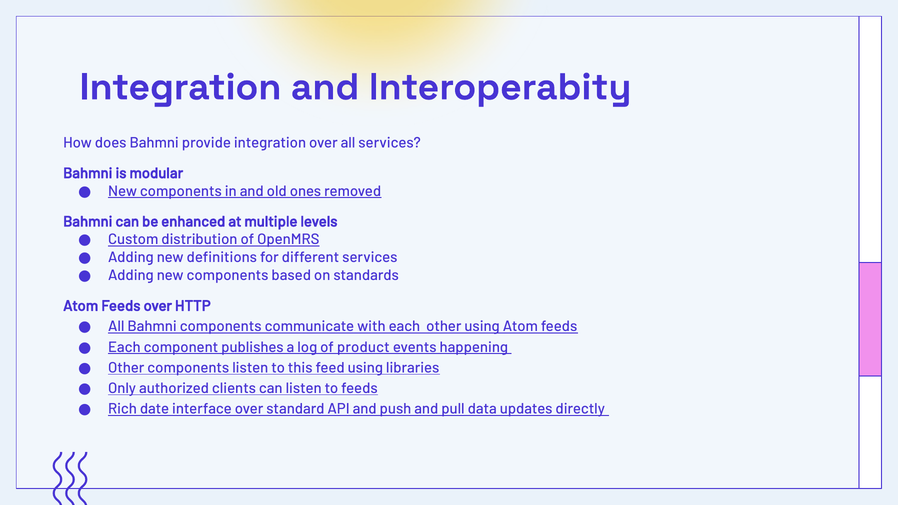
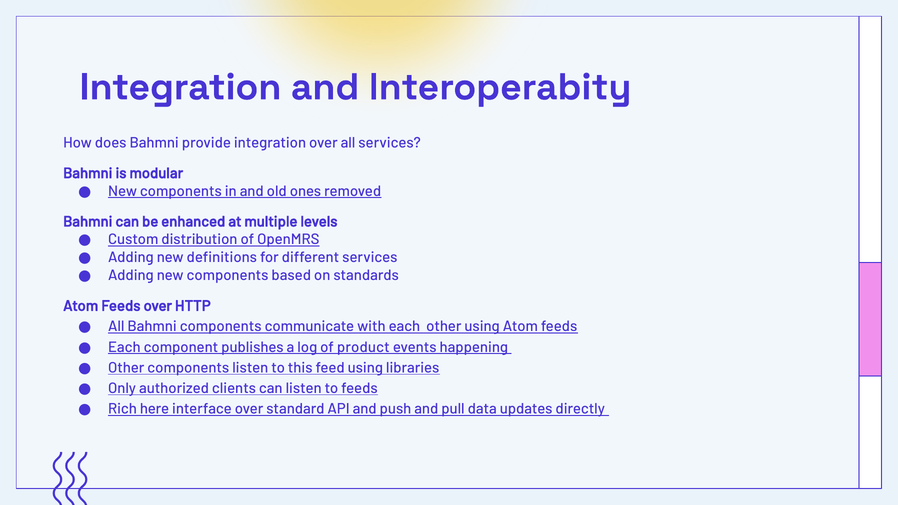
date: date -> here (155, 409)
